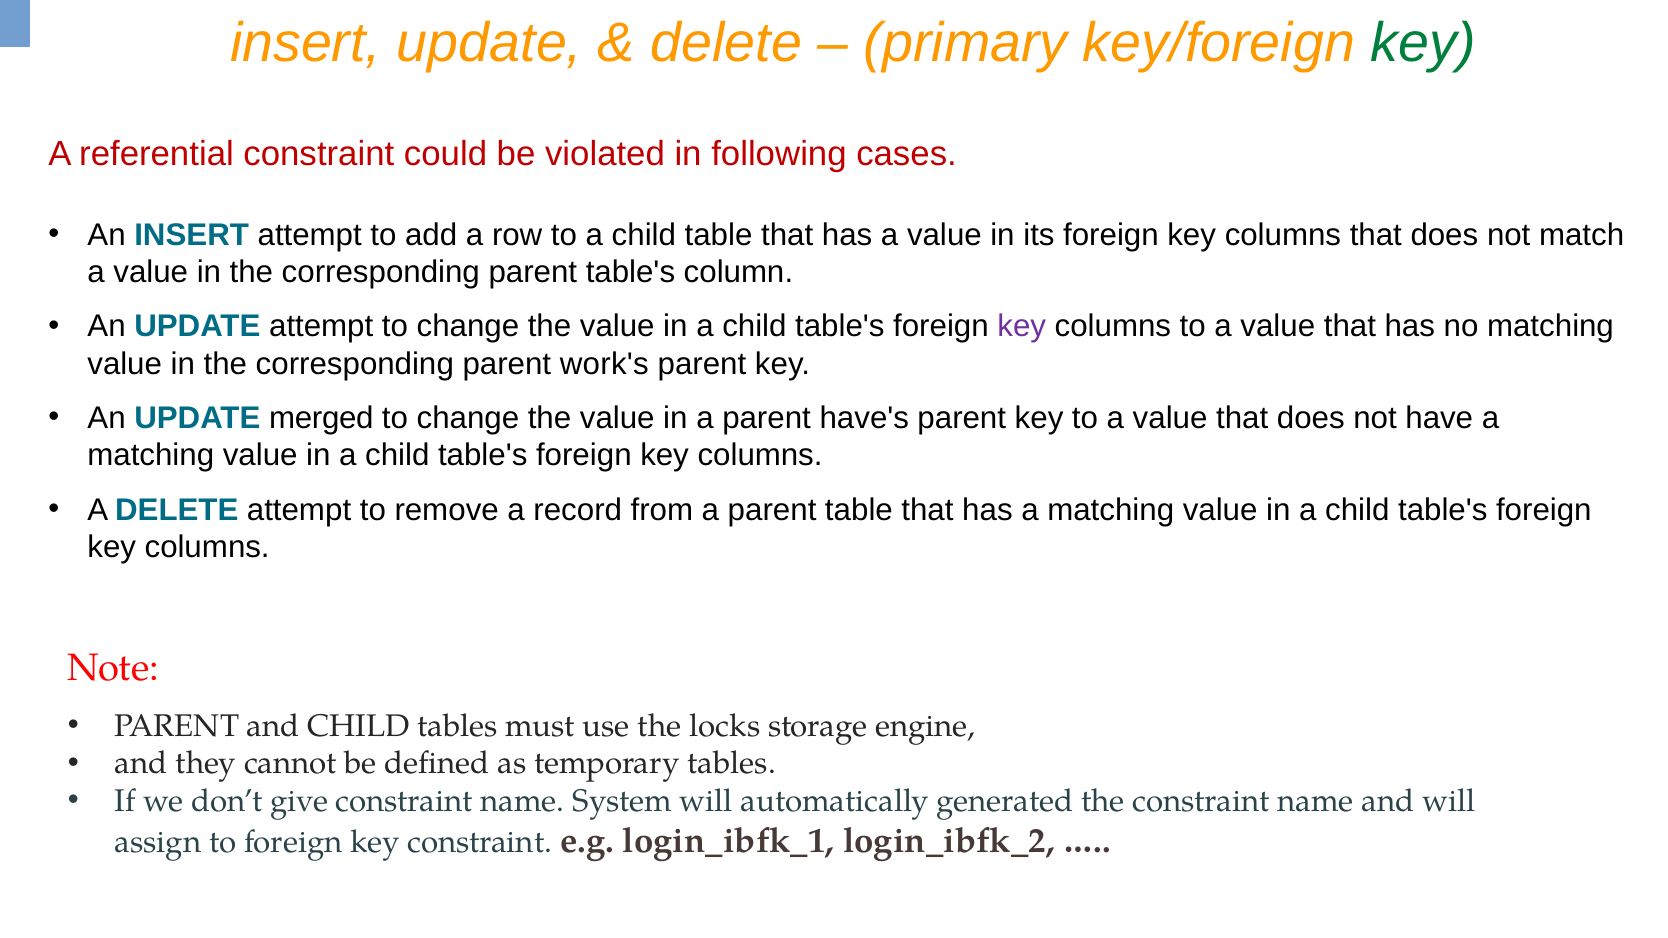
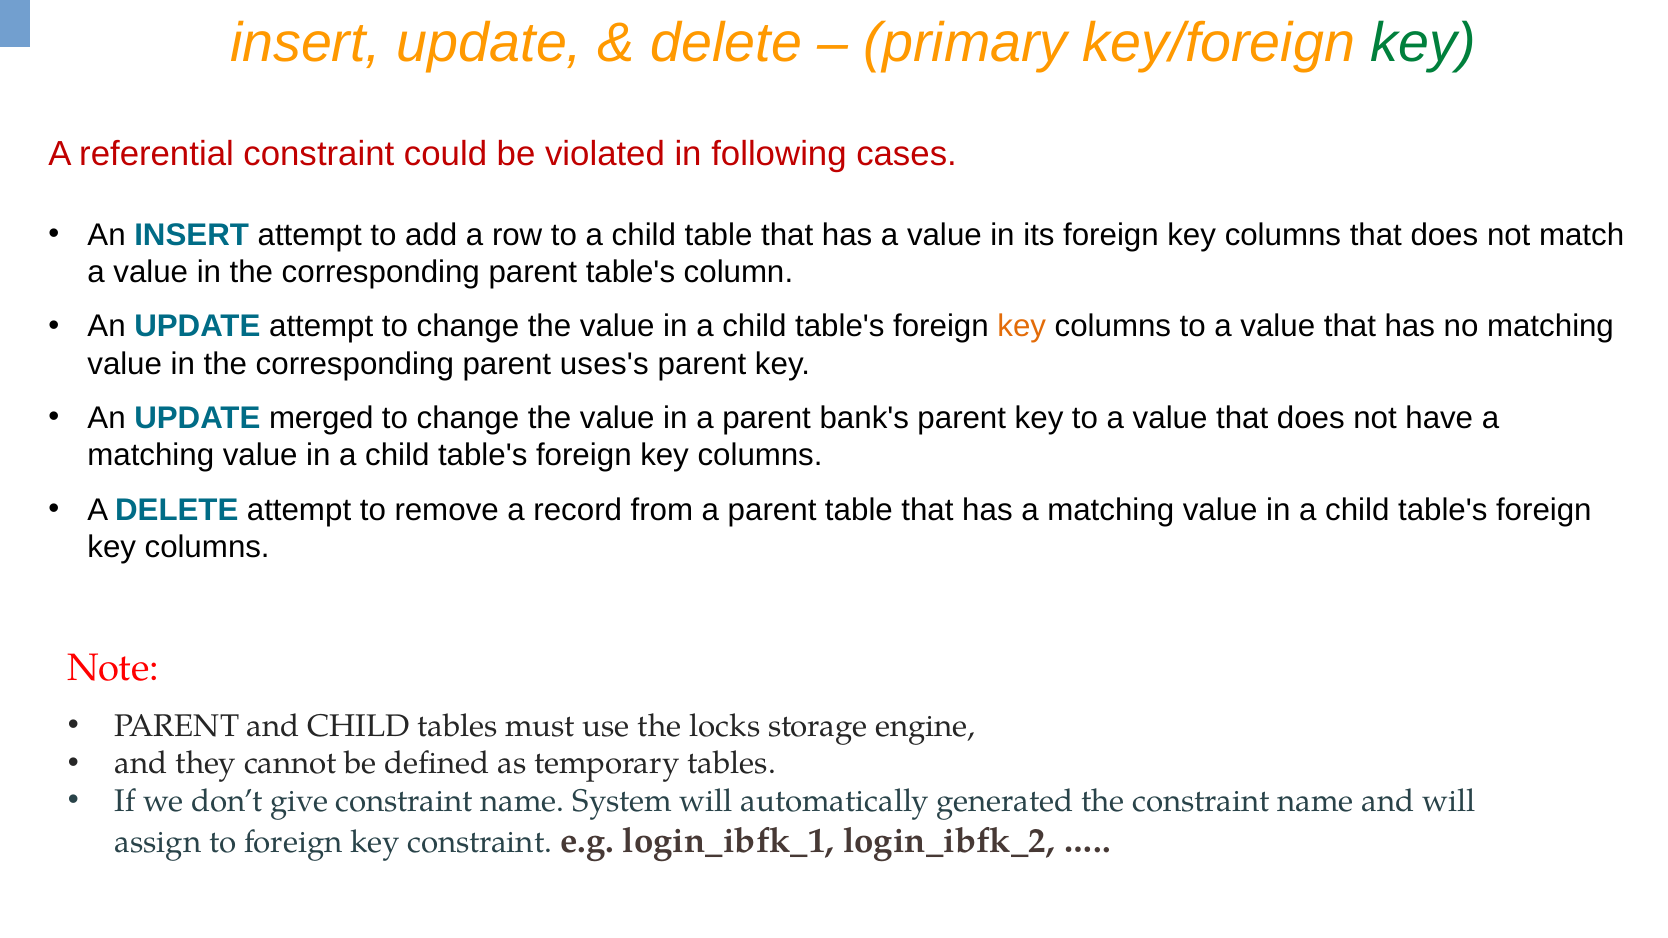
key colour: purple -> orange (1022, 327)
work's: work's -> uses's (604, 364)
have's: have's -> bank's (864, 418)
